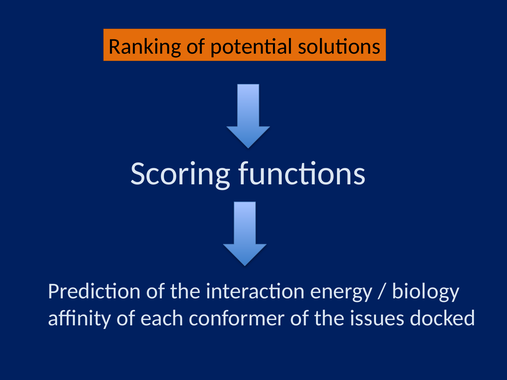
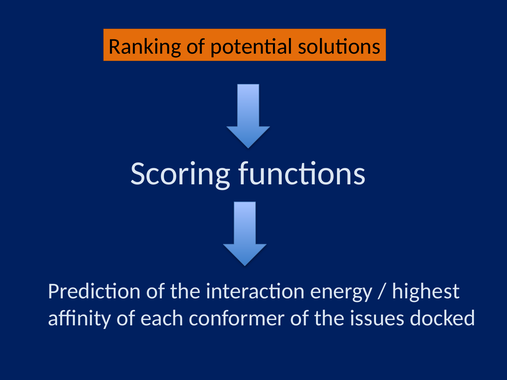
biology: biology -> highest (426, 291)
